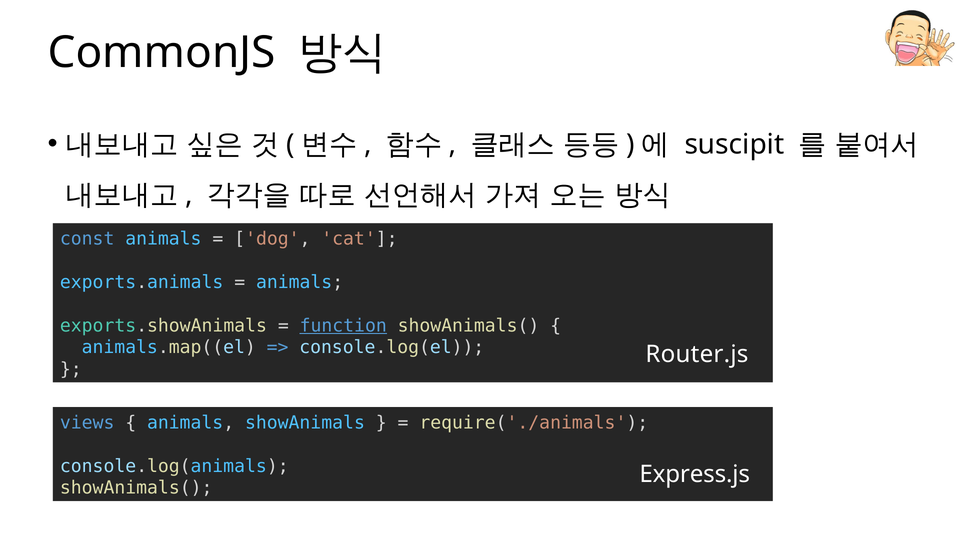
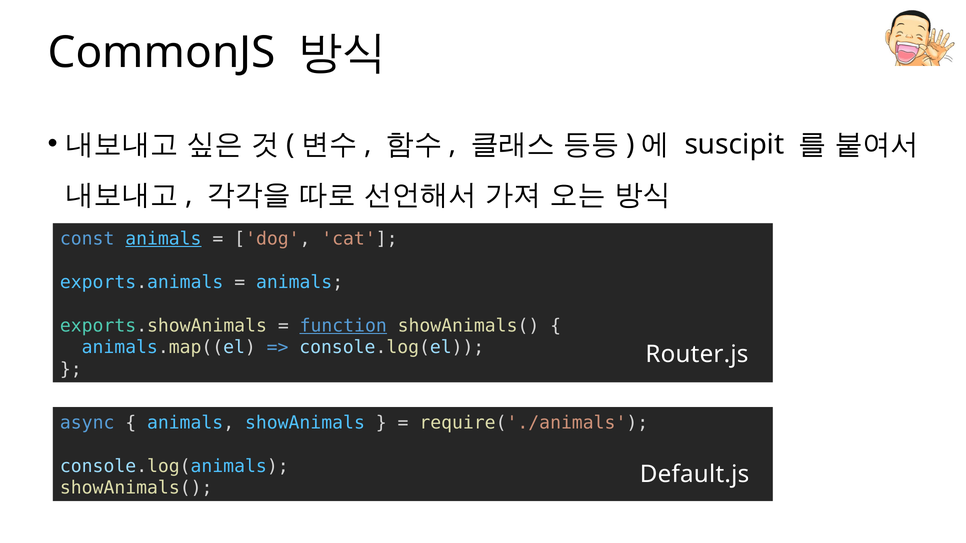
animals underline: none -> present (163, 239)
views: views -> async (87, 423)
Express.js: Express.js -> Default.js (694, 475)
